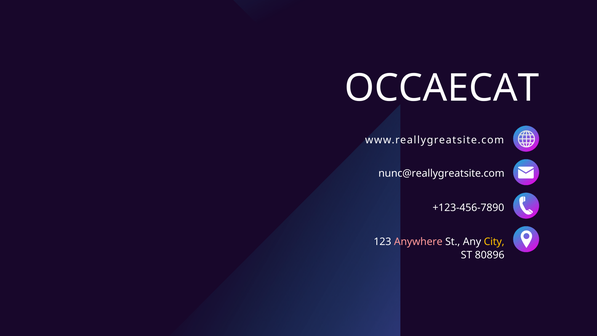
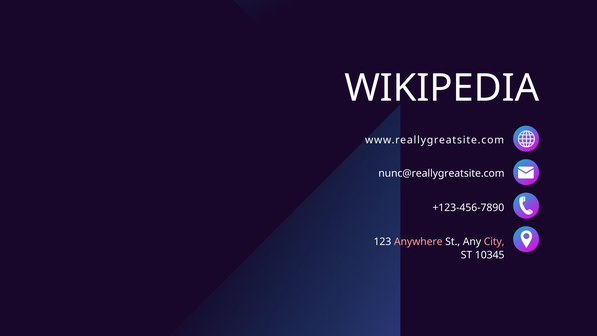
OCCAECAT: OCCAECAT -> WIKIPEDIA (442, 88)
City colour: yellow -> pink (494, 241)
80896: 80896 -> 10345 (490, 255)
